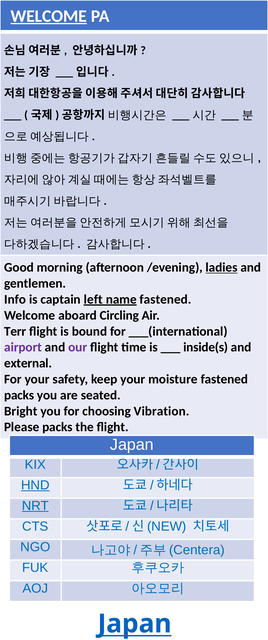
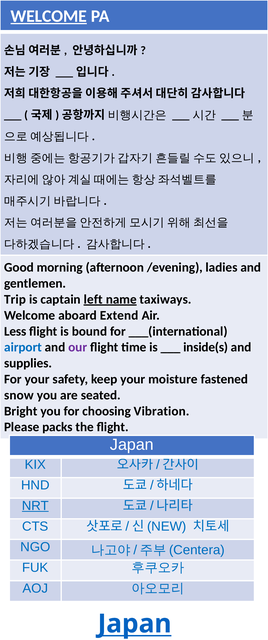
ladies underline: present -> none (222, 268)
Info: Info -> Trip (15, 300)
name fastened: fastened -> taxiways (166, 300)
Circling: Circling -> Extend (119, 316)
Terr: Terr -> Less (15, 332)
airport colour: purple -> blue (23, 348)
external: external -> supplies (28, 364)
packs: packs -> snow (19, 396)
HND underline: present -> none (35, 486)
